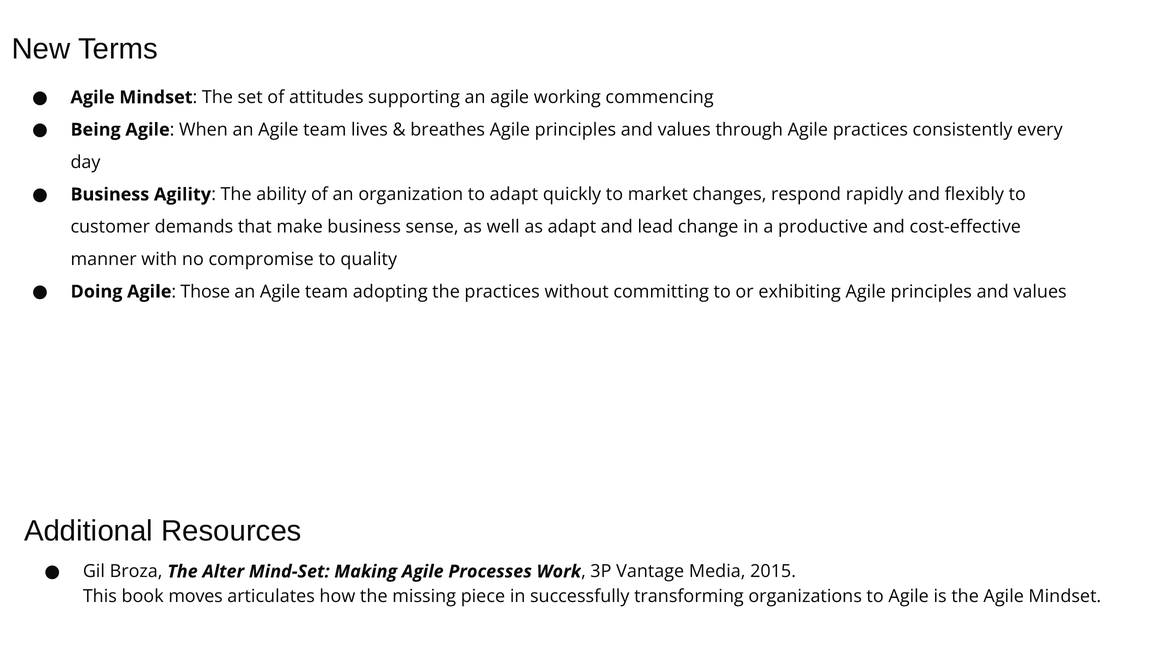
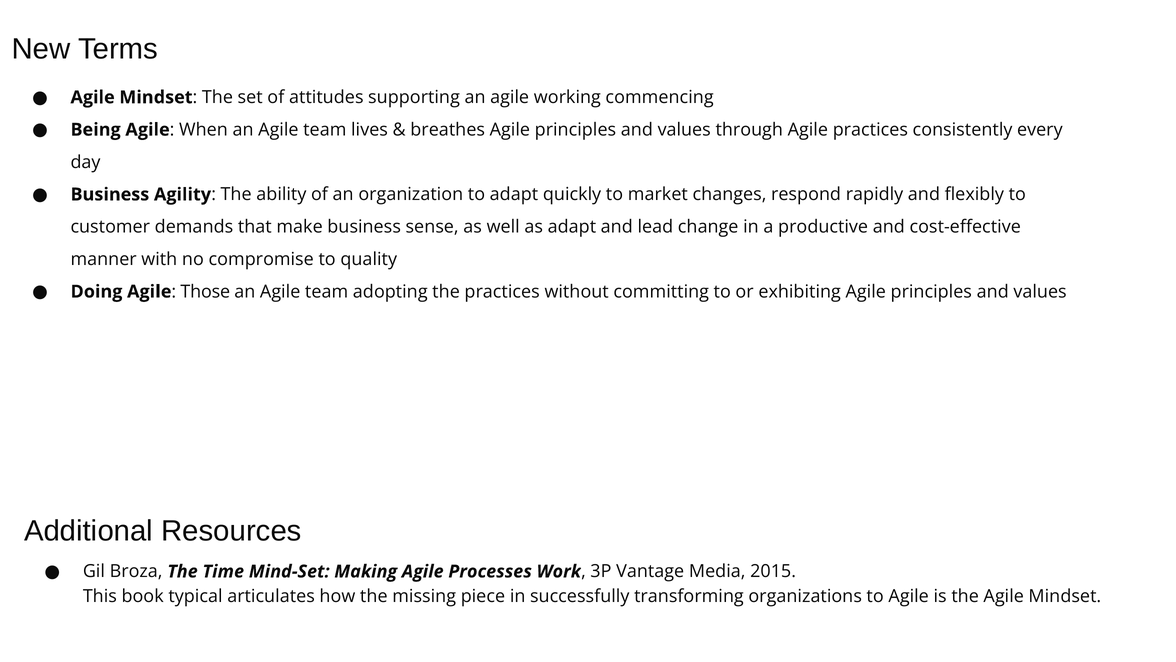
Alter: Alter -> Time (223, 571)
moves: moves -> typical (195, 596)
